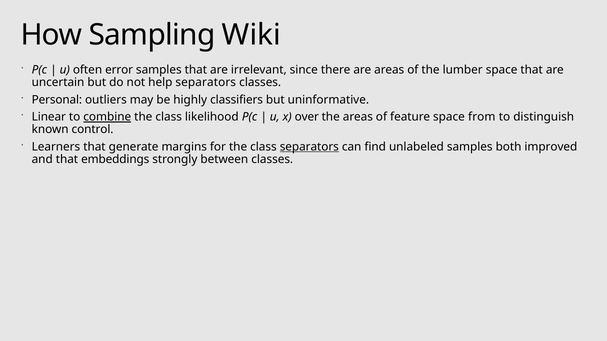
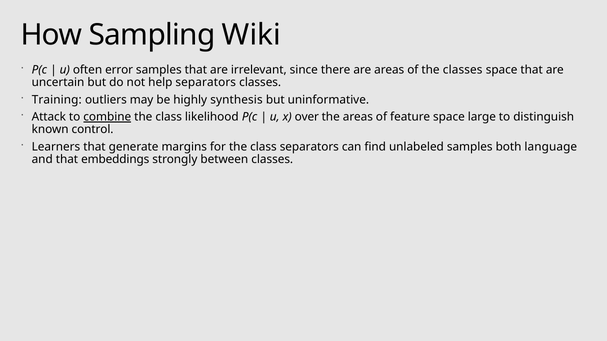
the lumber: lumber -> classes (463, 70)
Personal: Personal -> Training (57, 100)
classifiers: classifiers -> synthesis (236, 100)
Linear: Linear -> Attack (49, 117)
from: from -> large (482, 117)
separators underline: present -> none (309, 147)
improved: improved -> language (551, 147)
